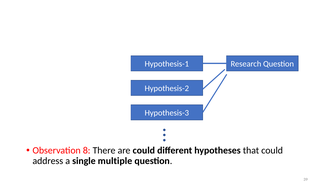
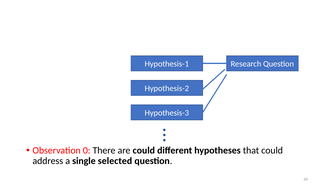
8: 8 -> 0 (87, 150)
multiple: multiple -> selected (115, 161)
